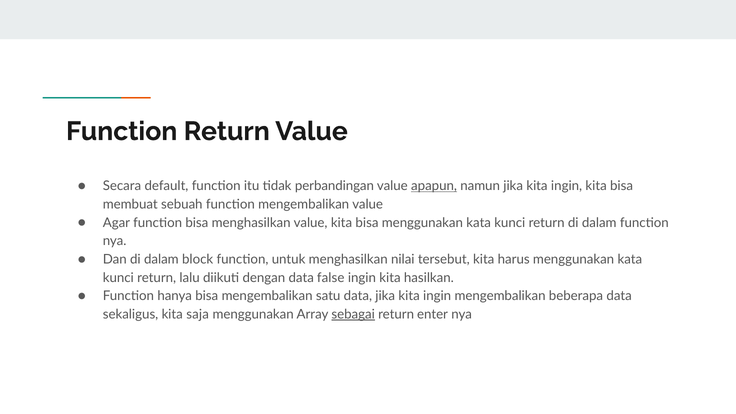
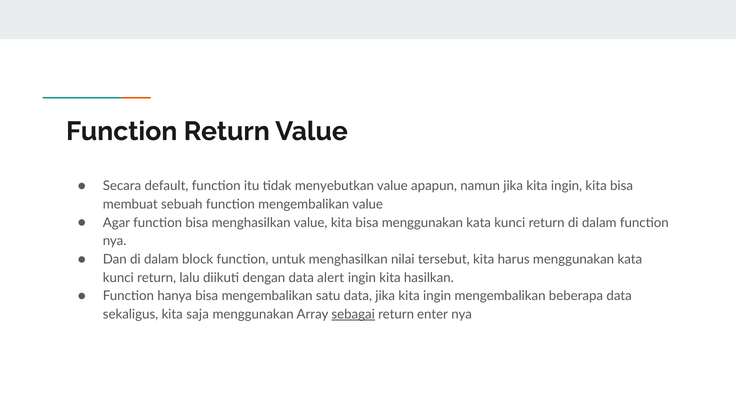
perbandingan: perbandingan -> menyebutkan (334, 186)
apapun underline: present -> none (434, 186)
false: false -> alert (331, 278)
